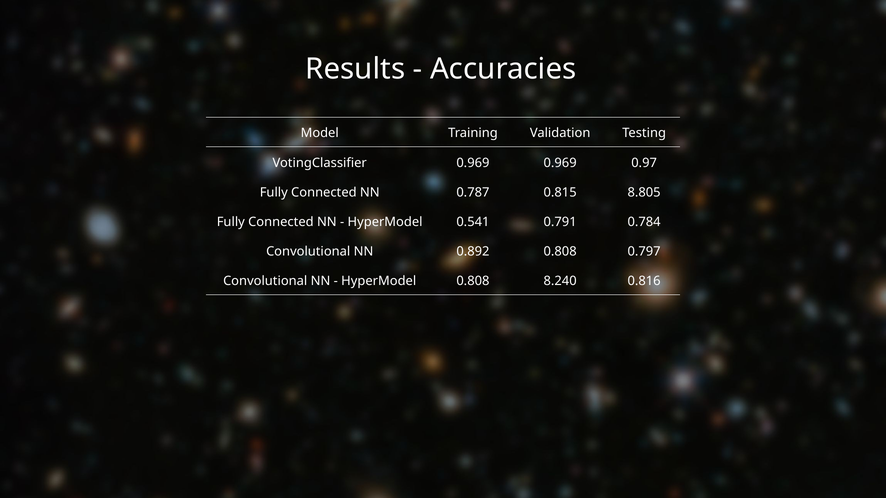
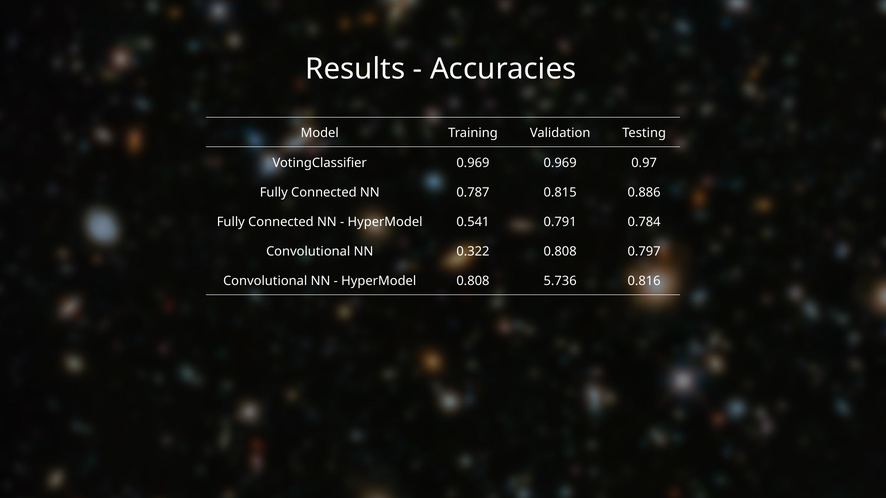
8.805: 8.805 -> 0.886 (644, 192)
0.892: 0.892 -> 0.322 (473, 252)
8.240: 8.240 -> 5.736 (560, 281)
